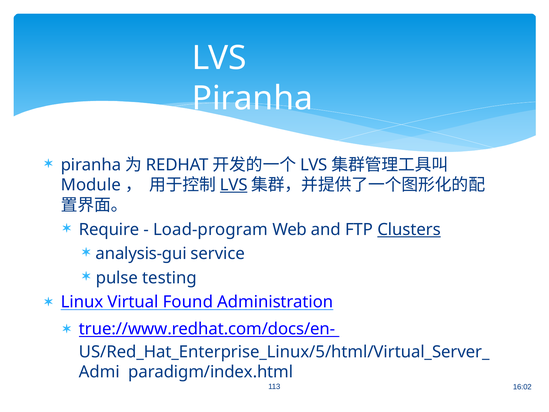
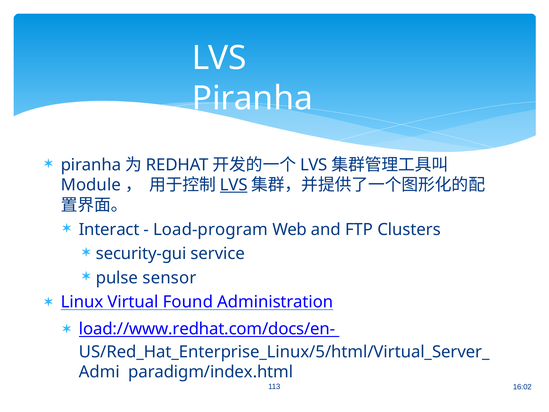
Require: Require -> Interact (109, 229)
Clusters underline: present -> none (409, 229)
analysis-gui: analysis-gui -> security-gui (141, 254)
testing: testing -> sensor (169, 278)
true://www.redhat.com/docs/en-: true://www.redhat.com/docs/en- -> load://www.redhat.com/docs/en- (207, 329)
